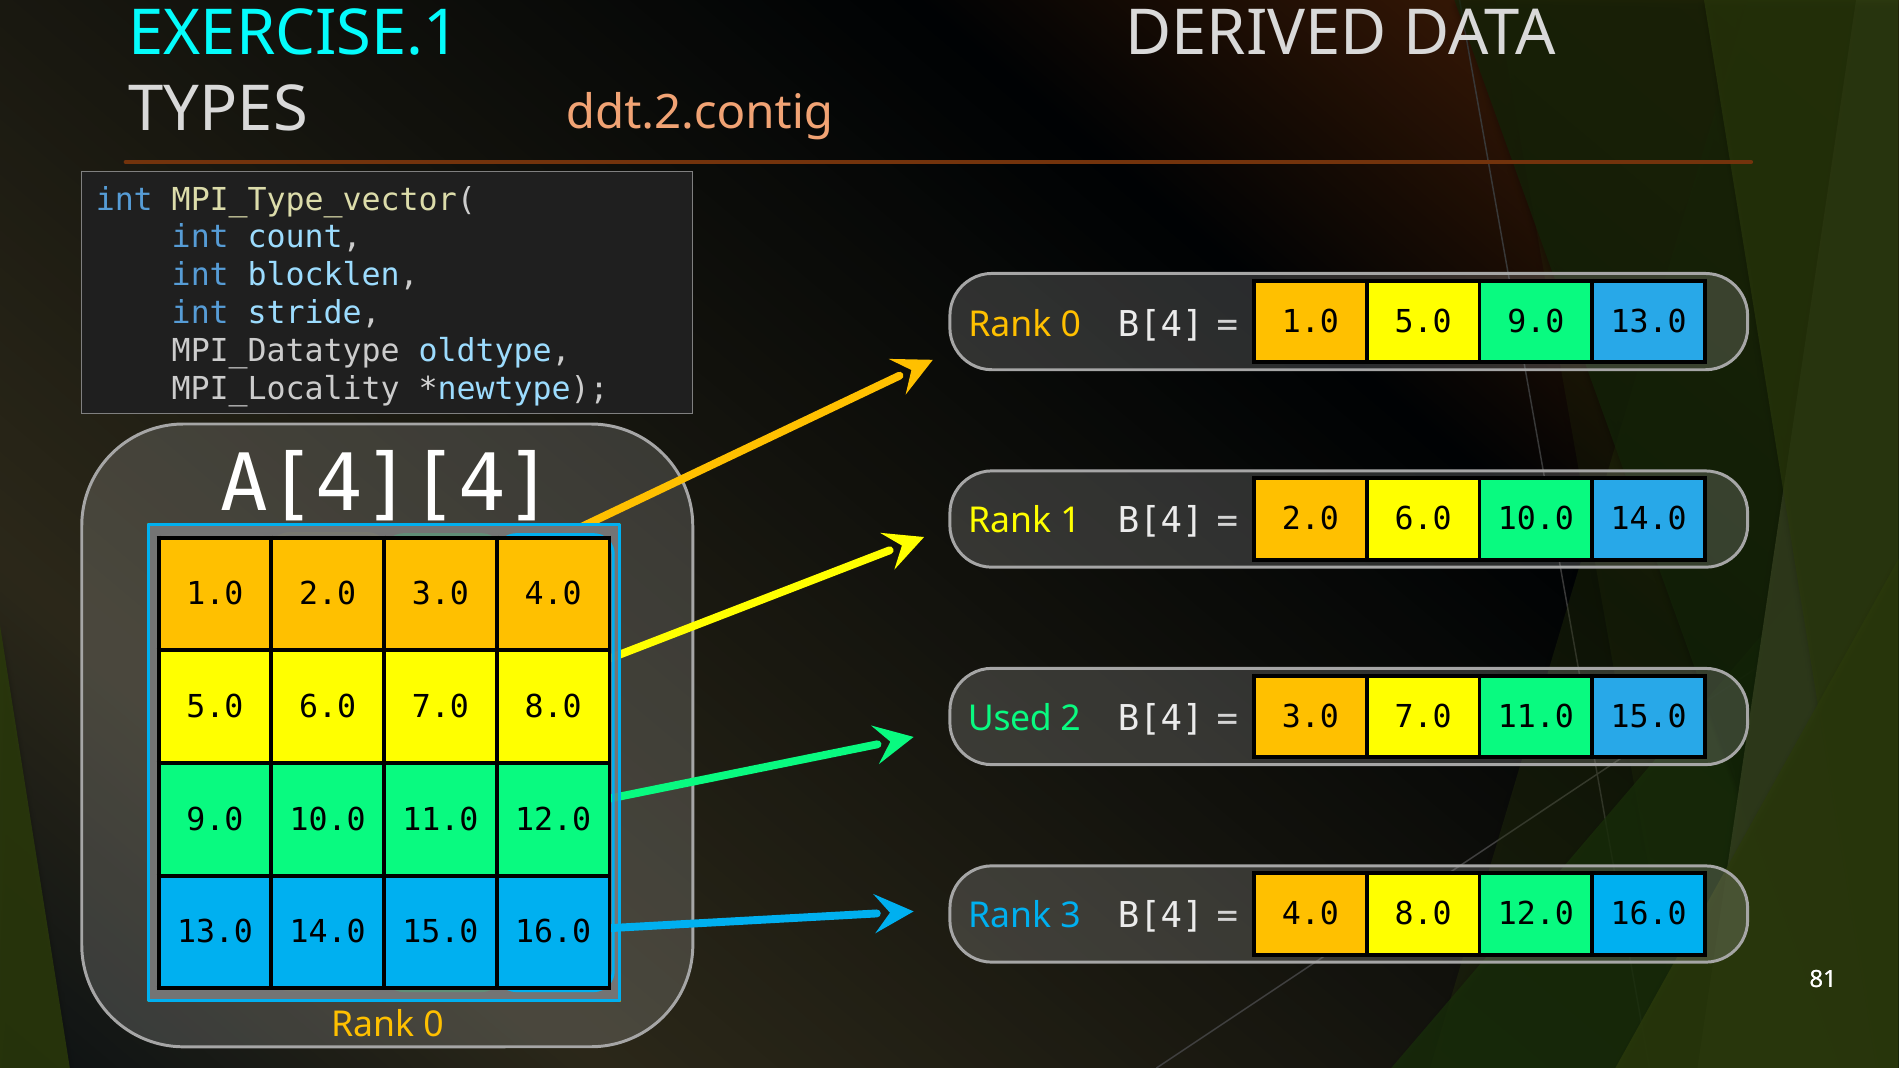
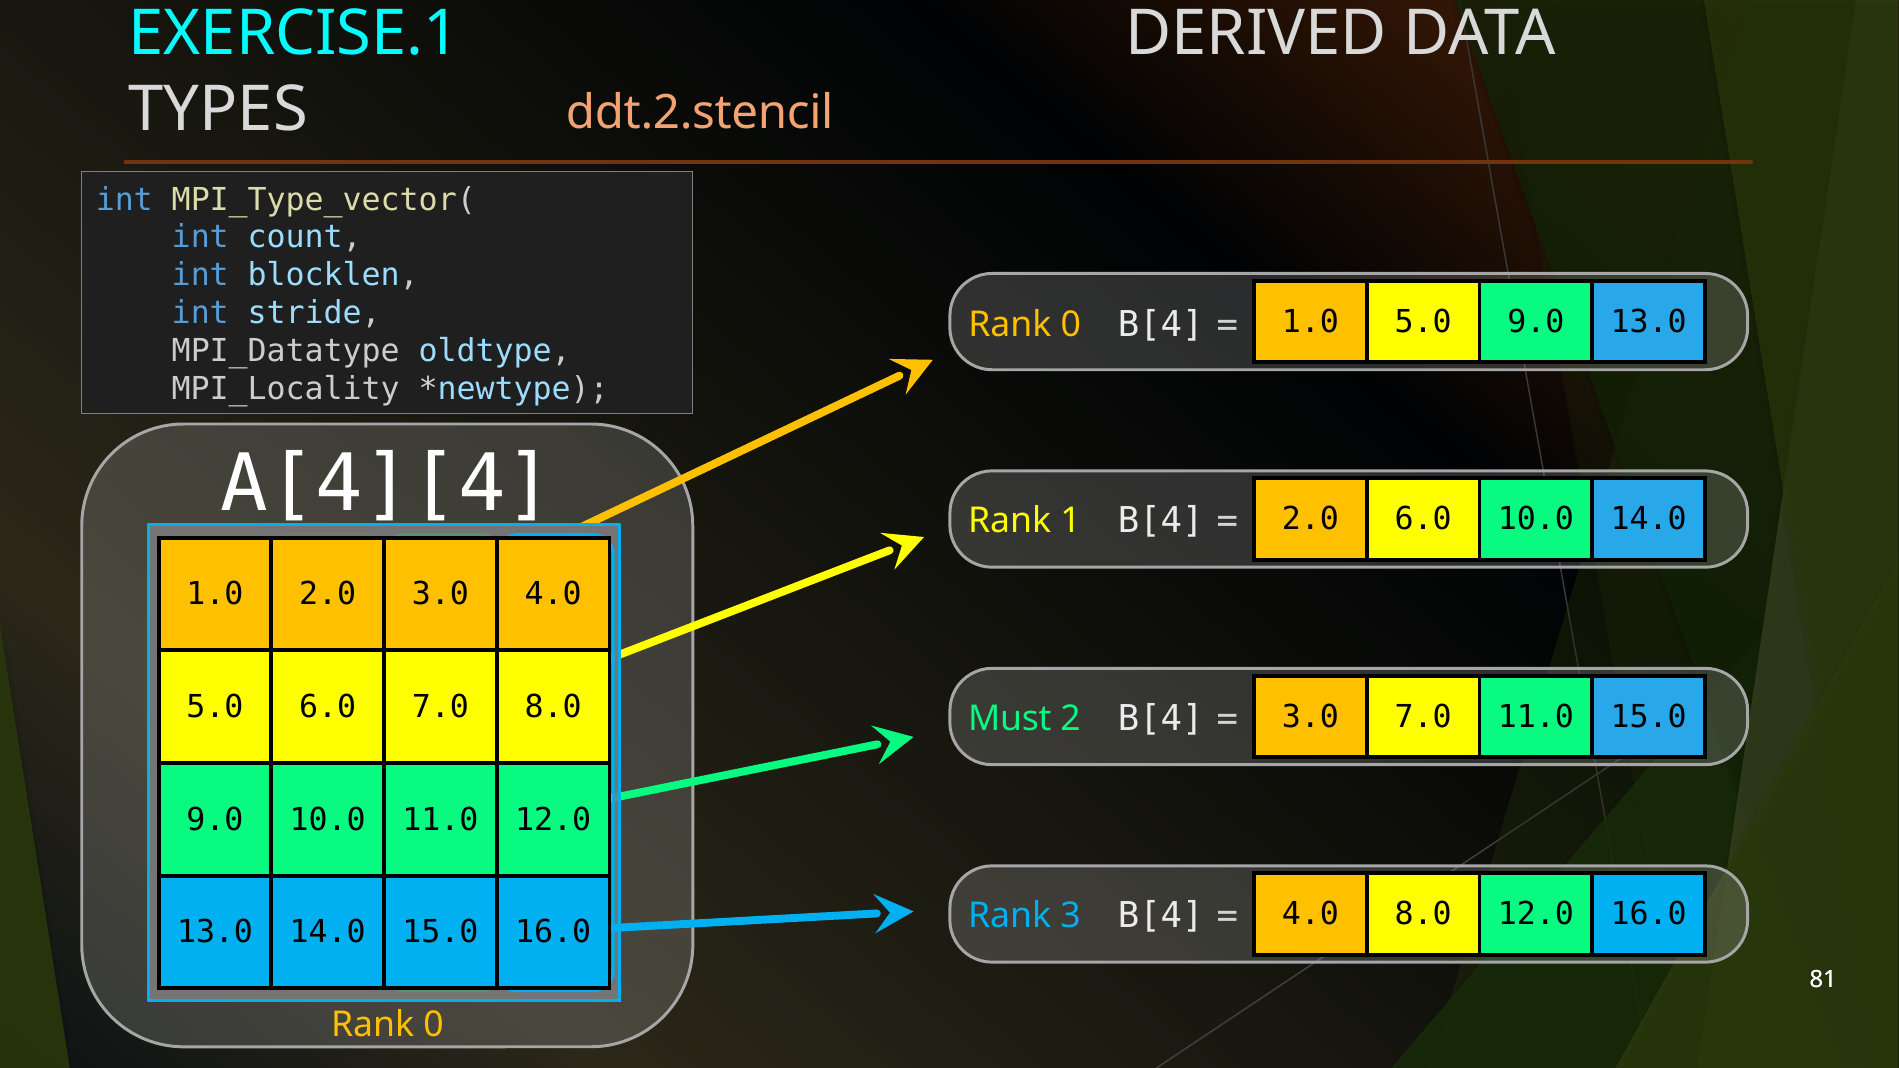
ddt.2.contig: ddt.2.contig -> ddt.2.stencil (700, 113)
Used: Used -> Must (1010, 719)
